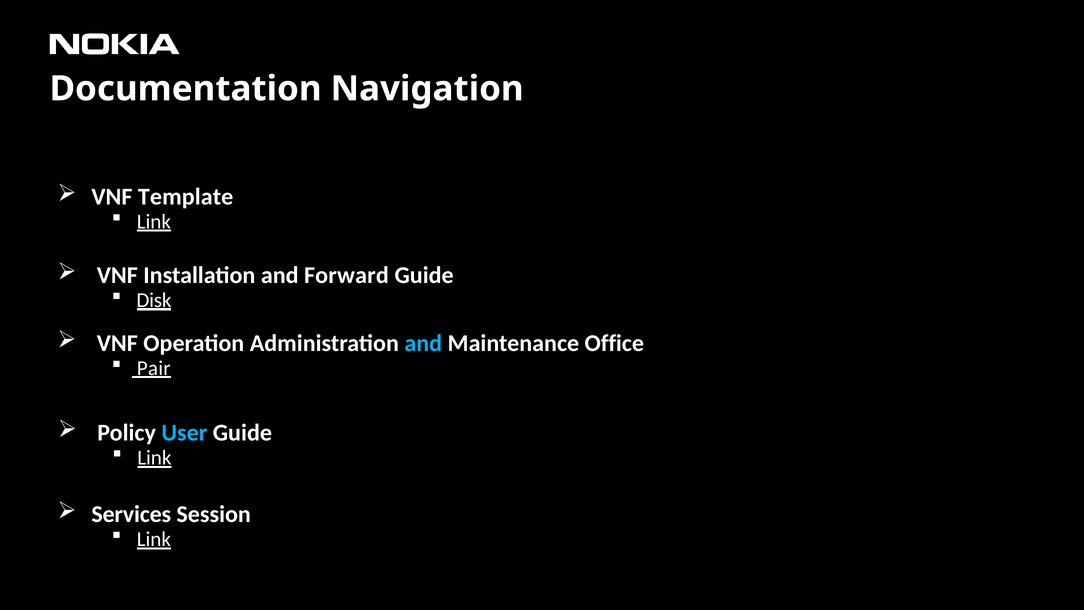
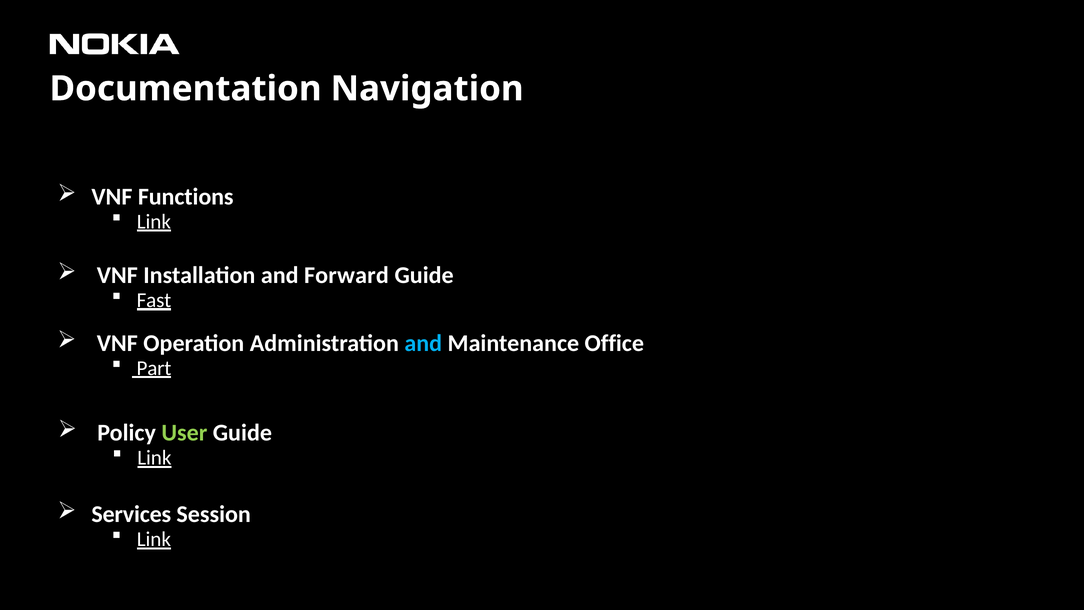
Template: Template -> Functions (186, 197)
Disk: Disk -> Fast (154, 300)
Pair: Pair -> Part (154, 368)
User colour: light blue -> light green (184, 433)
